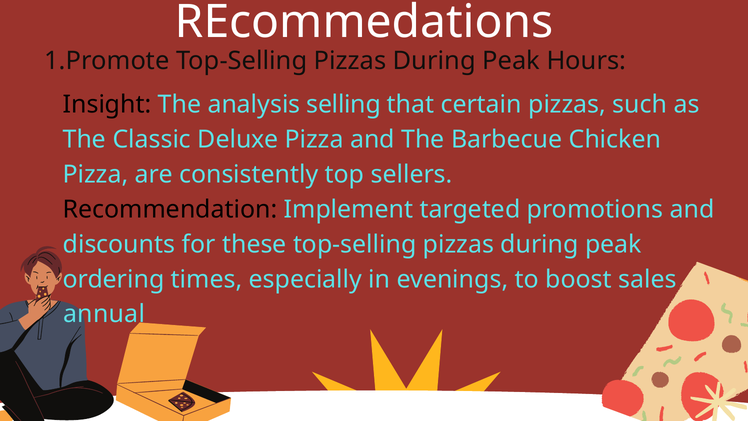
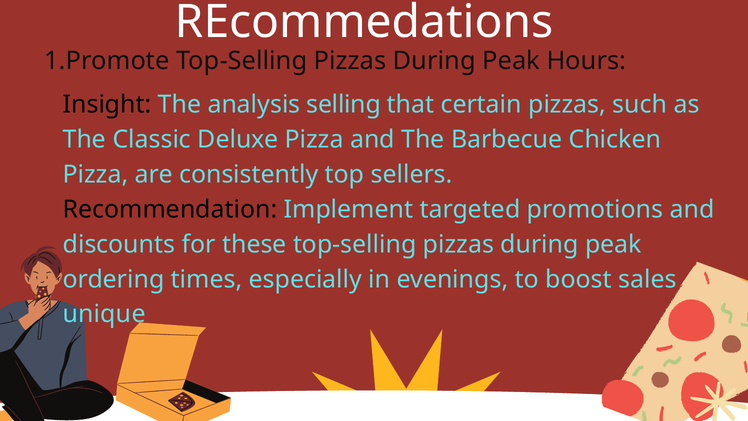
annual: annual -> unique (104, 314)
